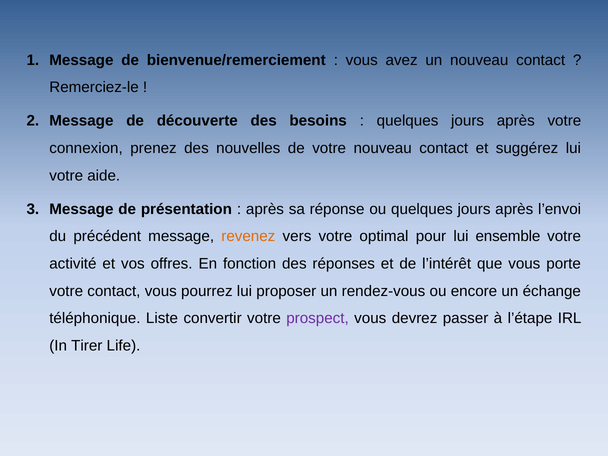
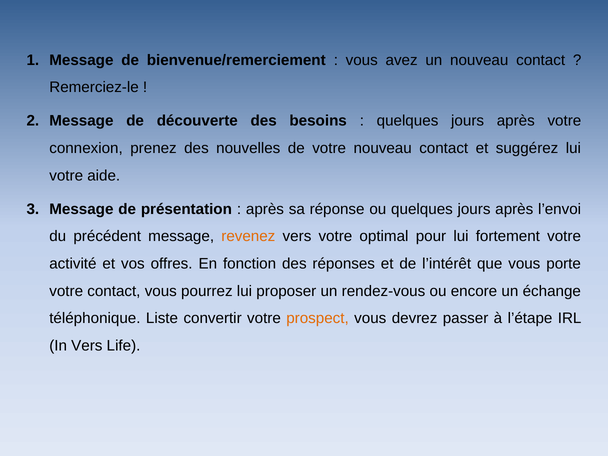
ensemble: ensemble -> fortement (508, 236)
prospect colour: purple -> orange (318, 318)
In Tirer: Tirer -> Vers (87, 346)
